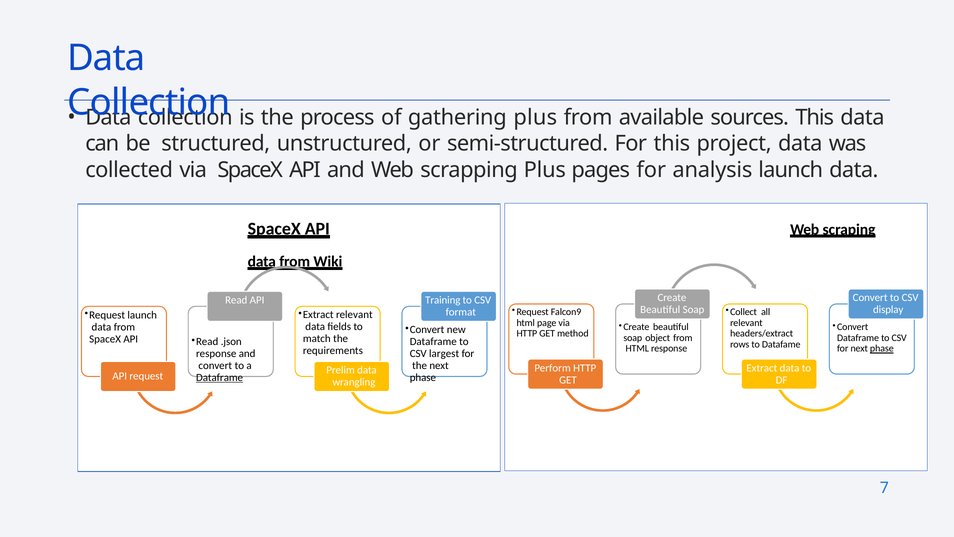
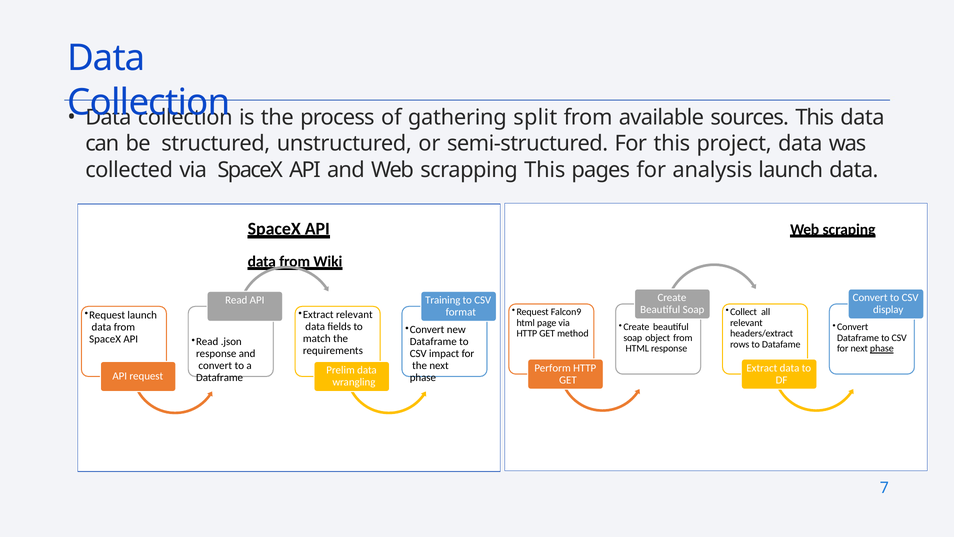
gathering plus: plus -> split (535, 117)
scrapping Plus: Plus -> This (545, 170)
largest: largest -> impact (444, 353)
Dataframe underline: present -> none (220, 377)
